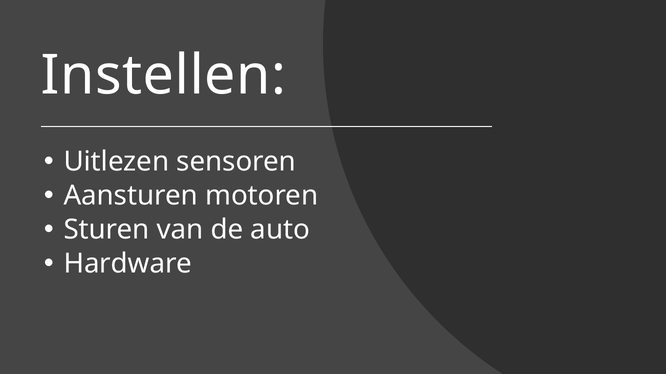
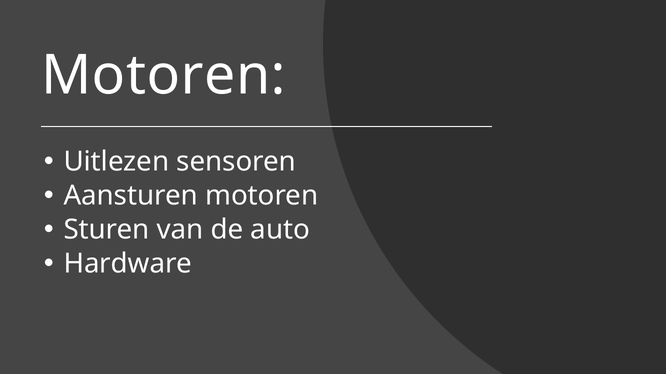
Instellen: Instellen -> Motoren (163, 76)
